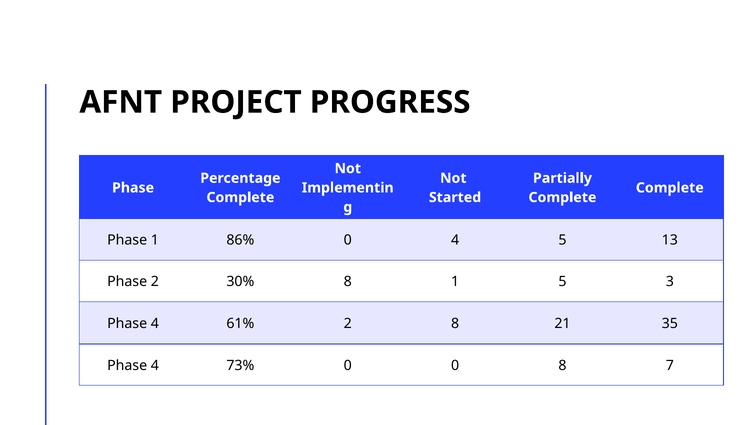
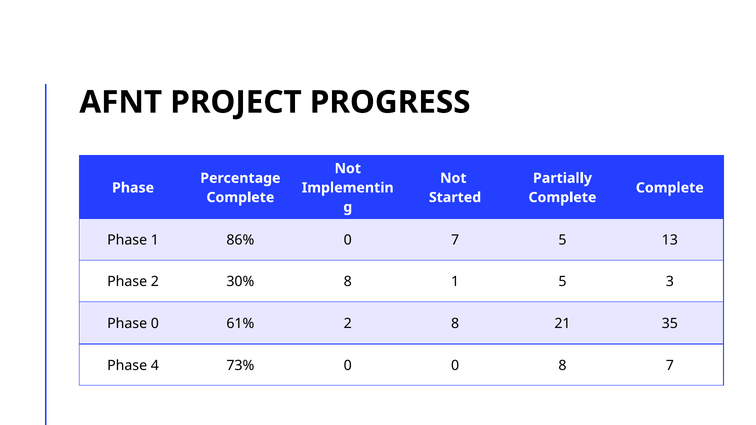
0 4: 4 -> 7 (455, 240)
4: 4 -> 0 (155, 324)
